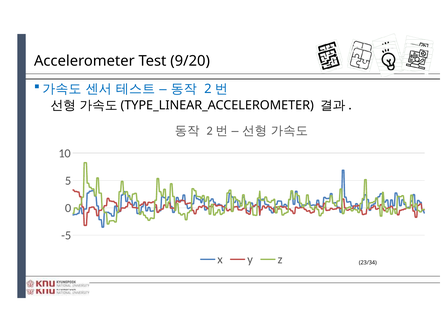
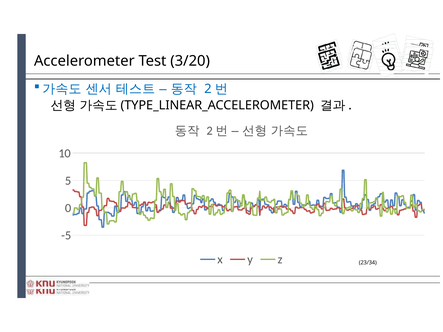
9/20: 9/20 -> 3/20 (190, 61)
